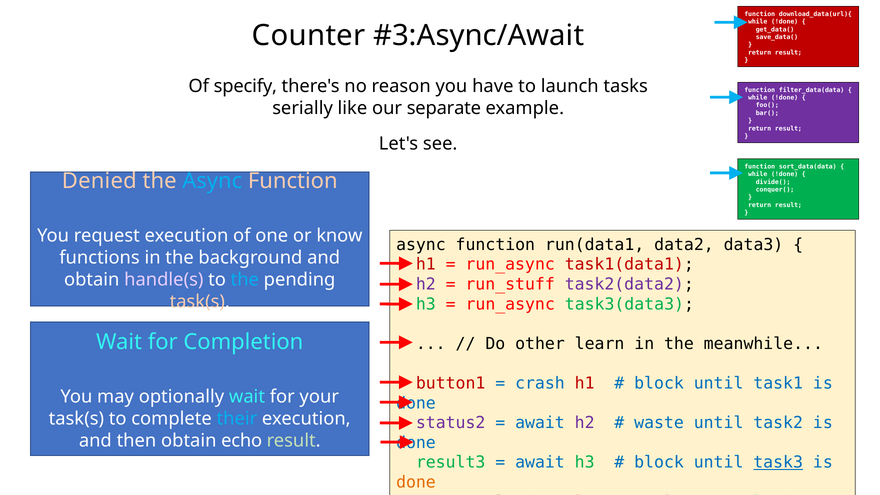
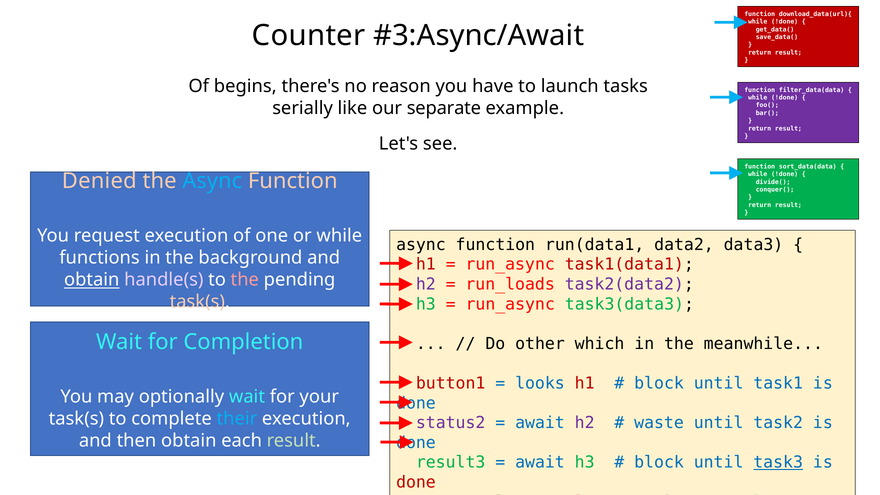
specify: specify -> begins (245, 86)
or know: know -> while (339, 236)
obtain underline: none -> present (92, 280)
the colour: light blue -> pink (245, 280)
run_stuff: run_stuff -> run_loads (510, 284)
learn: learn -> which (600, 344)
crash: crash -> looks (540, 383)
echo: echo -> each (242, 441)
done colour: orange -> red (416, 482)
